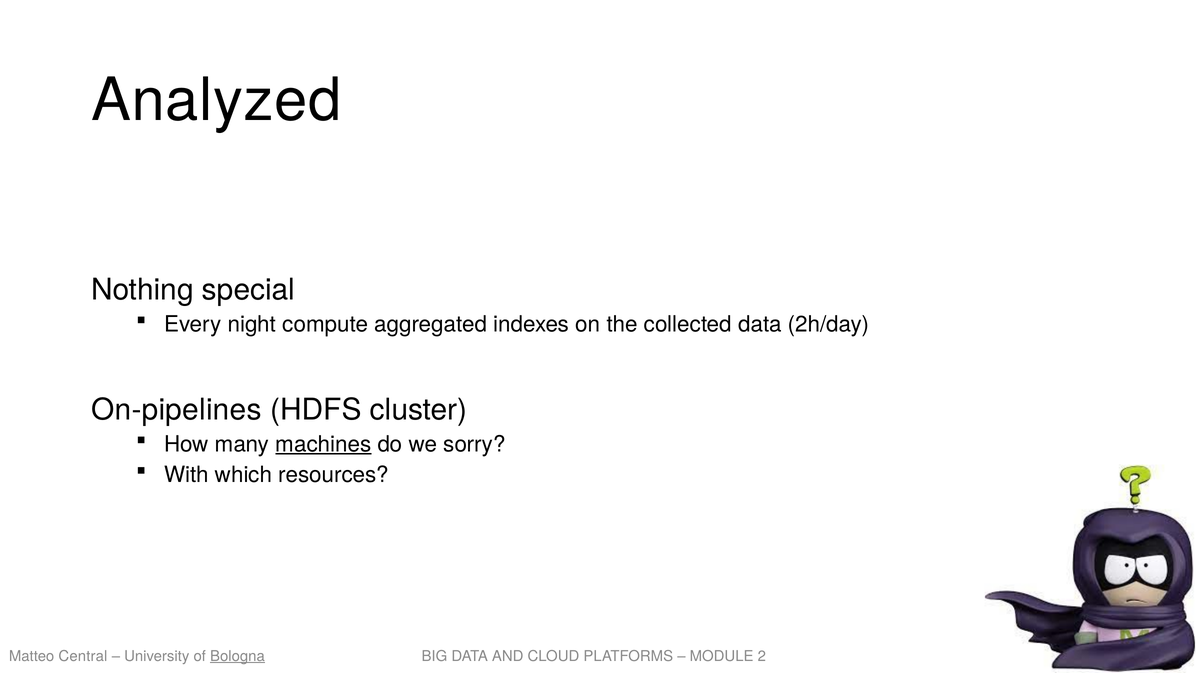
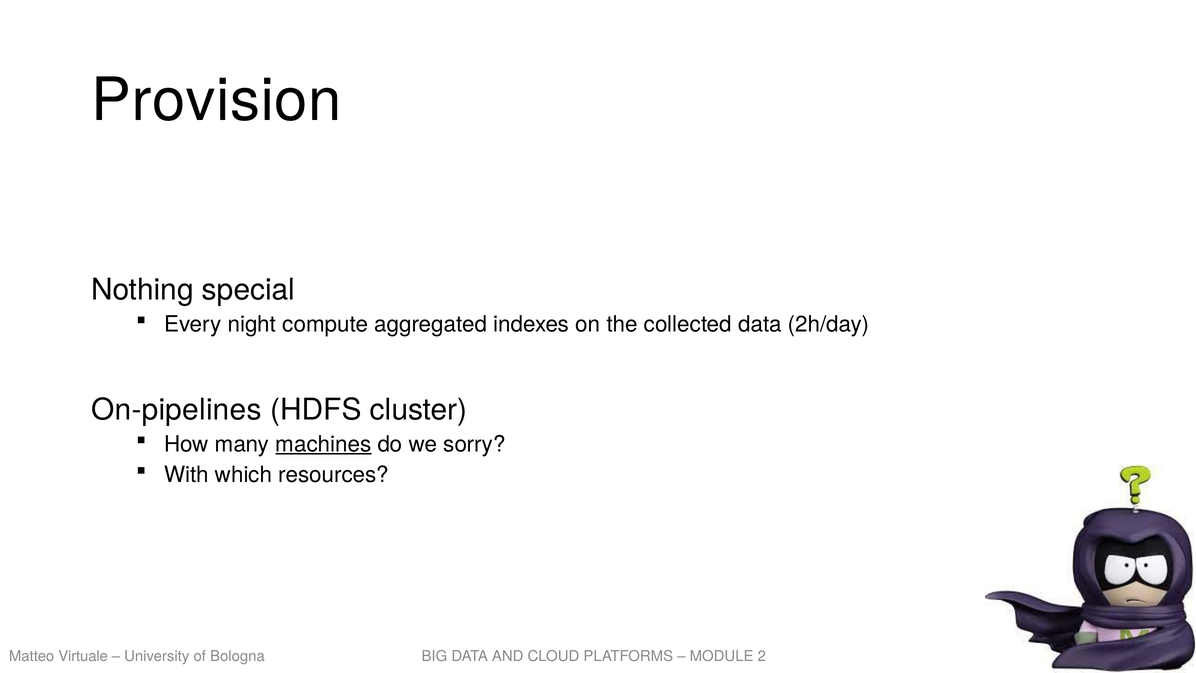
Analyzed: Analyzed -> Provision (216, 100)
Central: Central -> Virtuale (83, 656)
Bologna underline: present -> none (237, 656)
